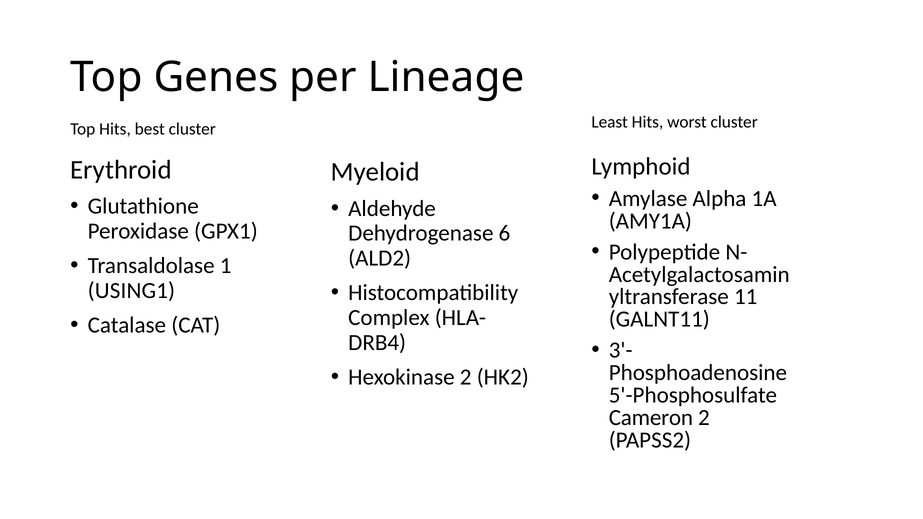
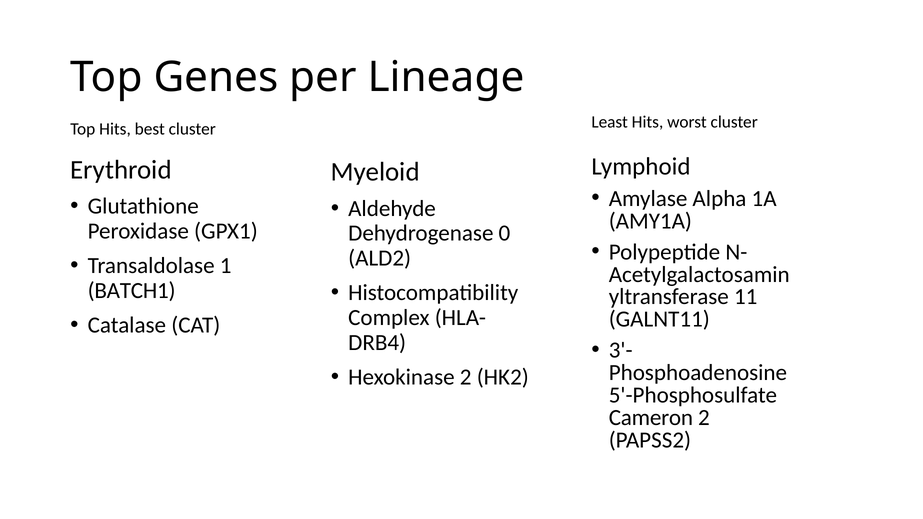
6: 6 -> 0 (504, 233)
USING1: USING1 -> BATCH1 (132, 291)
